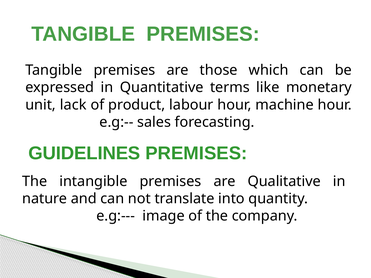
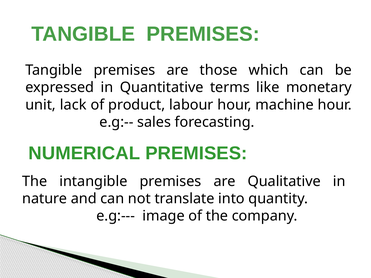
GUIDELINES: GUIDELINES -> NUMERICAL (84, 153)
